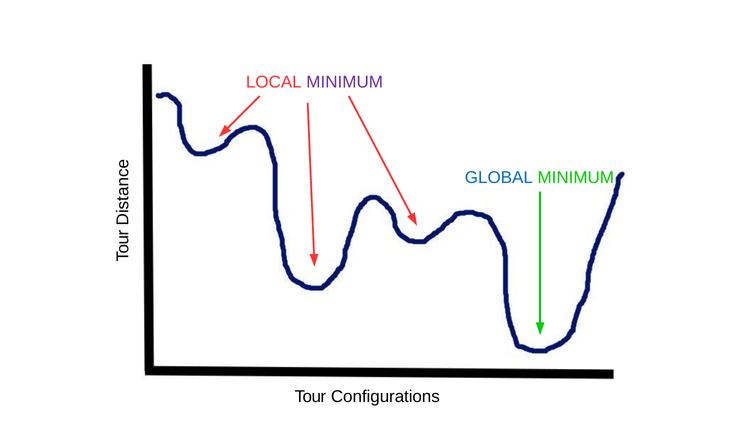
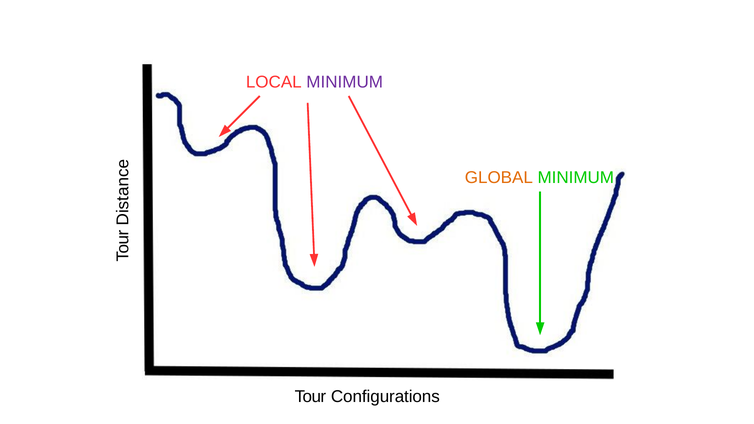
GLOBAL colour: blue -> orange (499, 178)
